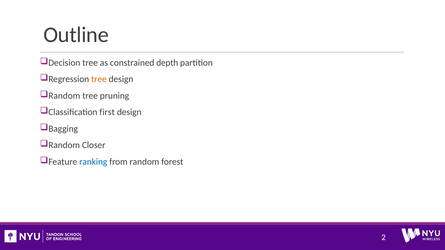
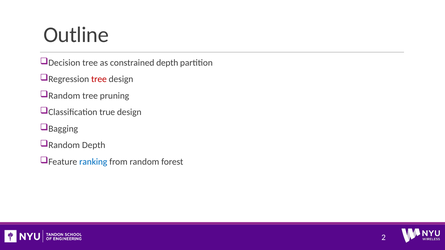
tree colour: orange -> red (99, 79)
first: first -> true (107, 112)
Random Closer: Closer -> Depth (94, 145)
